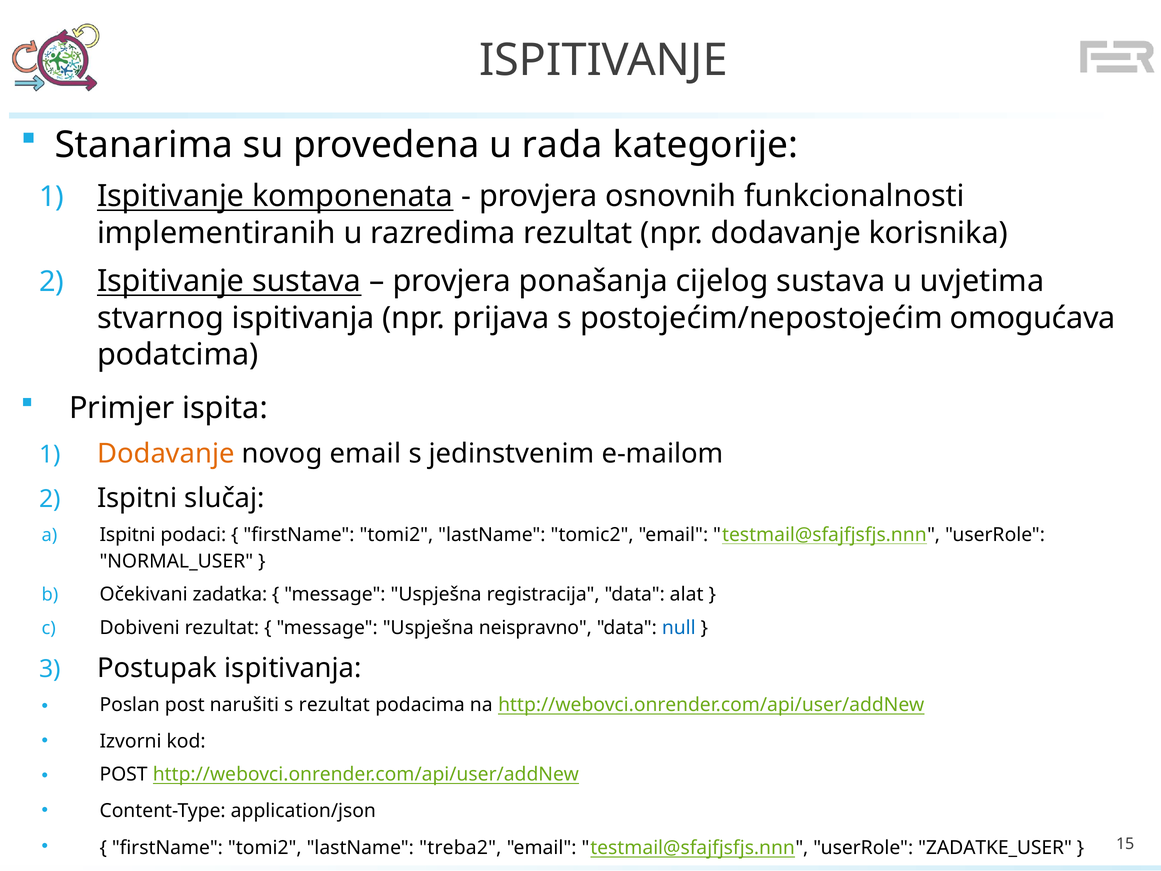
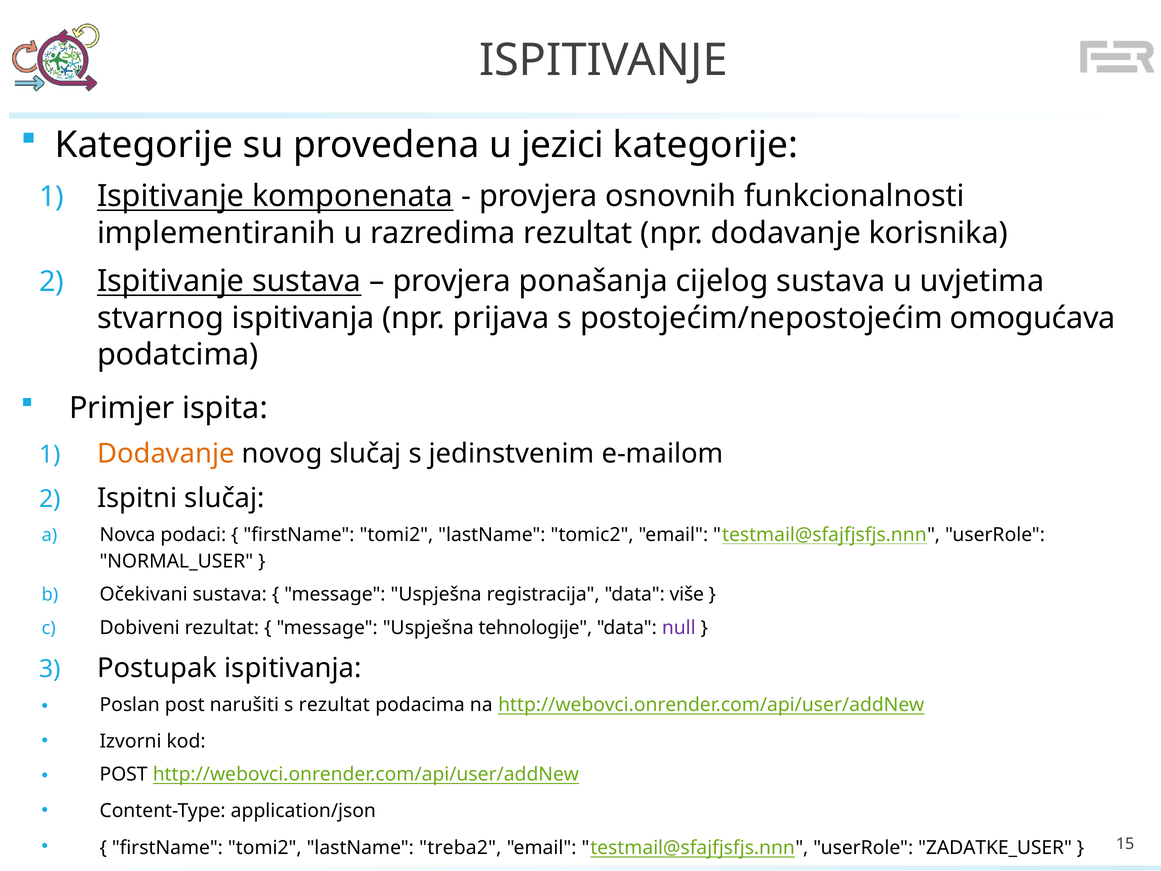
Stanarima: Stanarima -> Kategorije (144, 145)
rada: rada -> jezici (563, 145)
novog email: email -> slučaj (366, 454)
Ispitni: Ispitni -> Novca (128, 535)
Očekivani zadatka: zadatka -> sustava (230, 594)
alat: alat -> više (687, 594)
neispravno: neispravno -> tehnologije (535, 628)
null colour: blue -> purple (679, 628)
